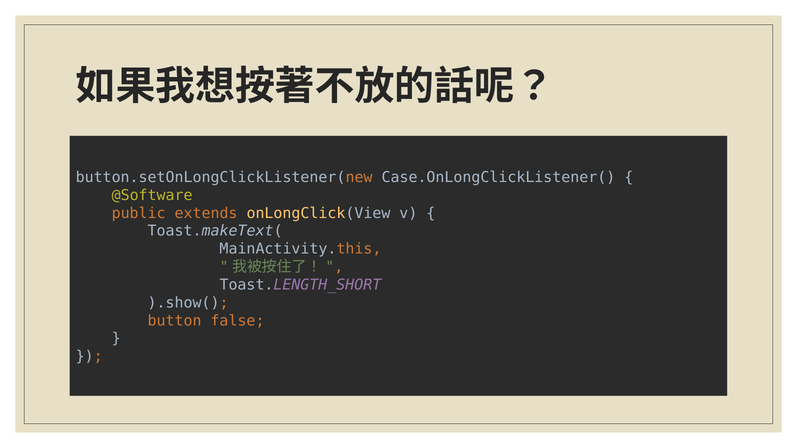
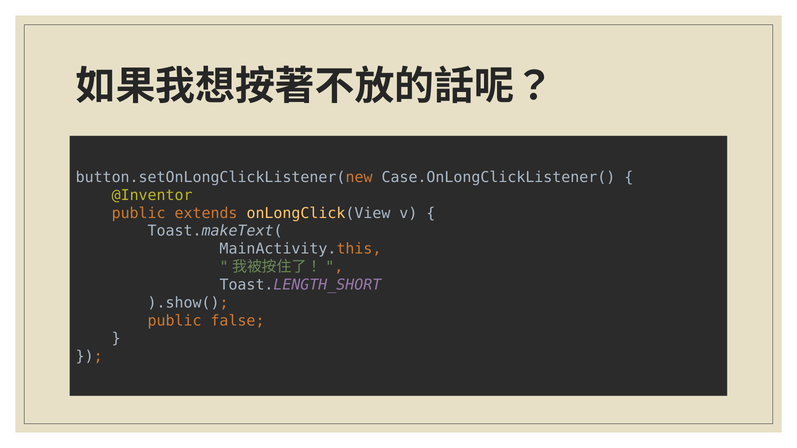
@Software: @Software -> @Inventor (152, 195)
button: button -> public (175, 321)
